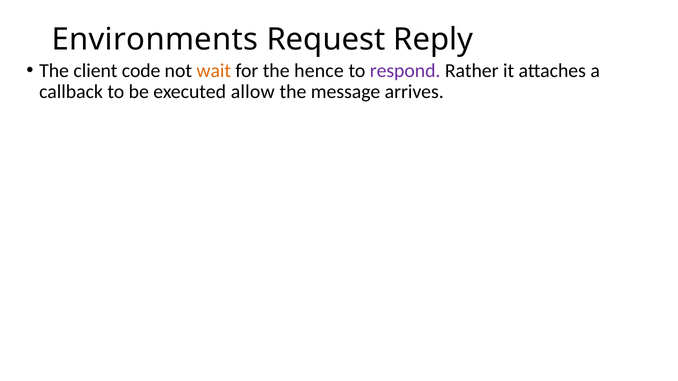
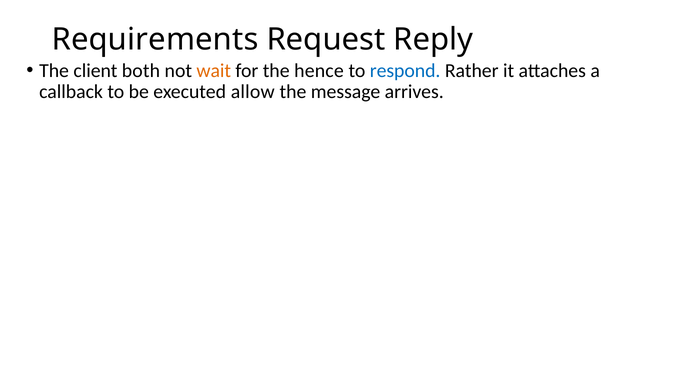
Environments: Environments -> Requirements (155, 39)
code: code -> both (141, 71)
respond colour: purple -> blue (405, 71)
